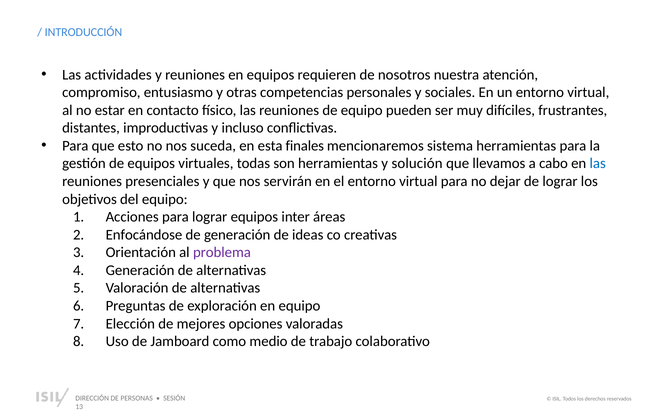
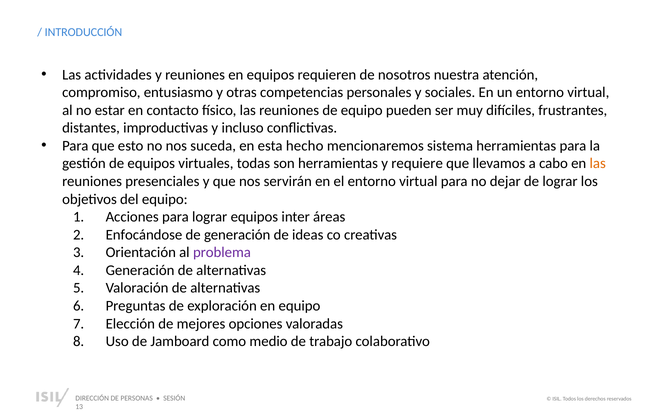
finales: finales -> hecho (305, 146)
solución: solución -> requiere (417, 164)
las colour: blue -> orange (598, 164)
